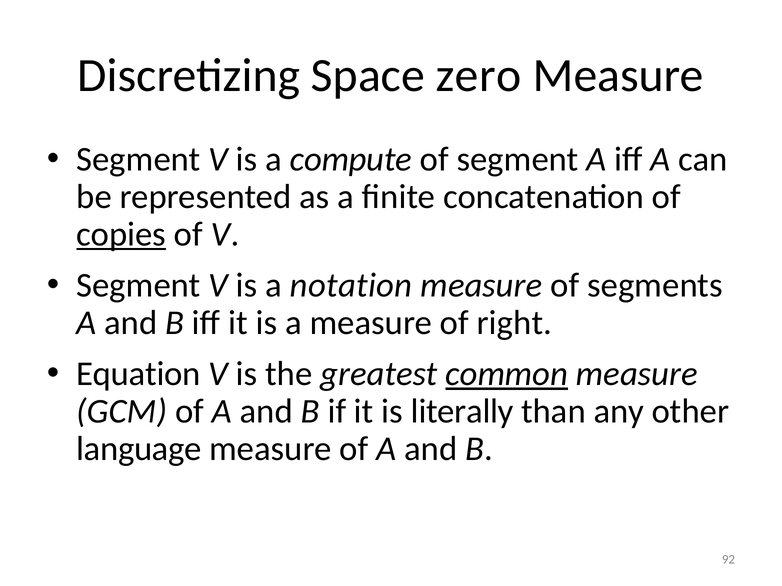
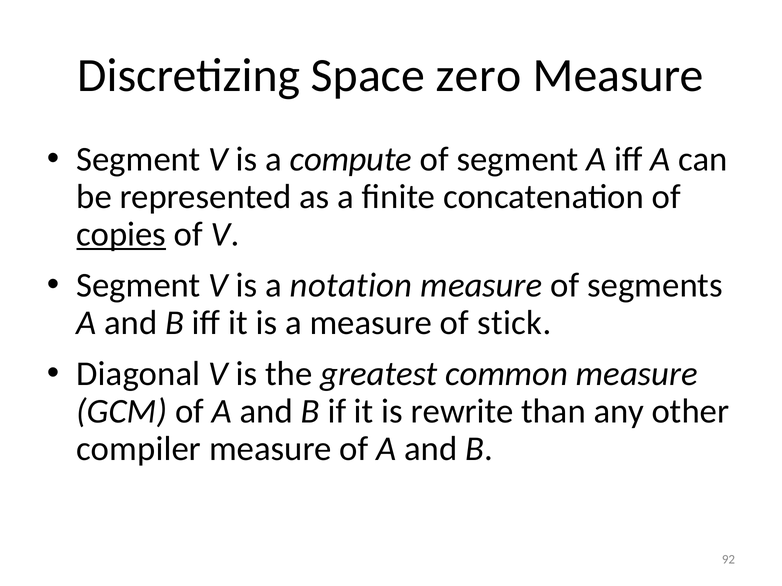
right: right -> stick (514, 323)
Equation: Equation -> Diagonal (138, 374)
common underline: present -> none (507, 374)
literally: literally -> rewrite (462, 412)
language: language -> compiler (139, 449)
